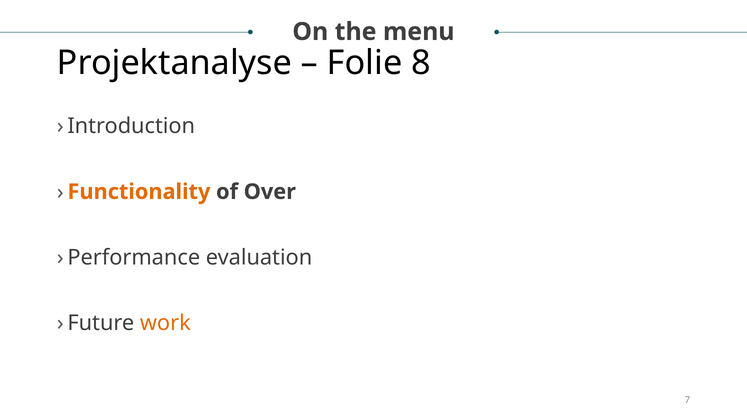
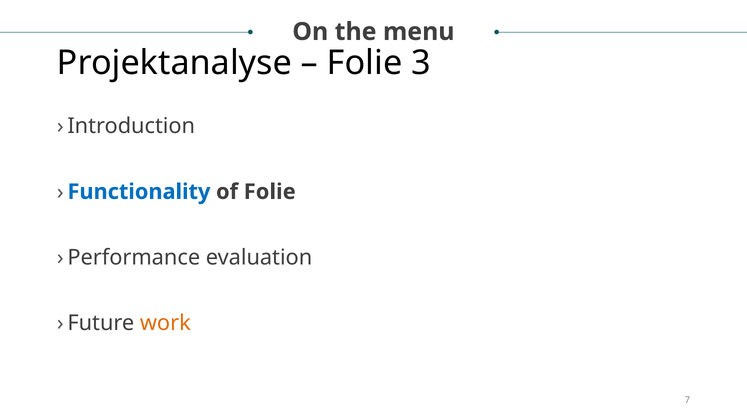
8: 8 -> 3 (421, 63)
Functionality colour: orange -> blue (139, 192)
of Over: Over -> Folie (270, 192)
